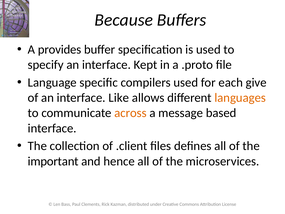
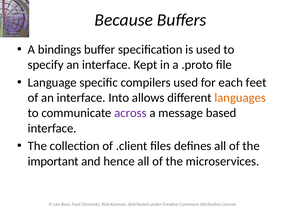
provides: provides -> bindings (60, 49)
give: give -> feet (256, 82)
Like: Like -> Into (119, 98)
across colour: orange -> purple (130, 113)
